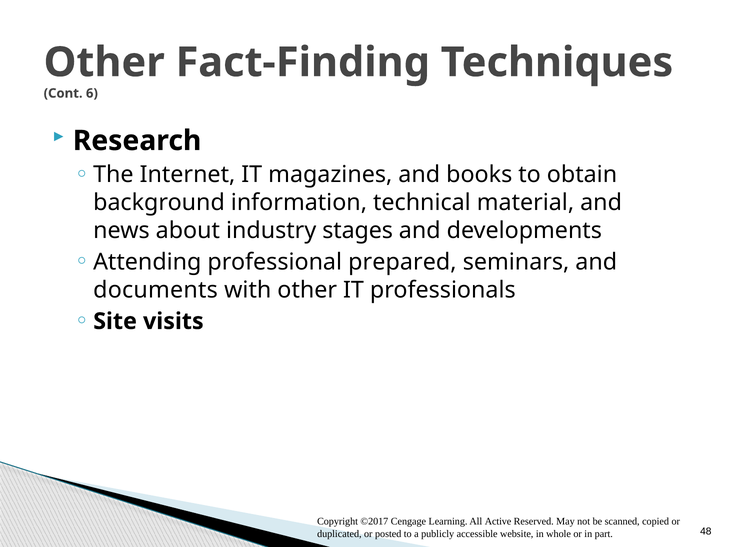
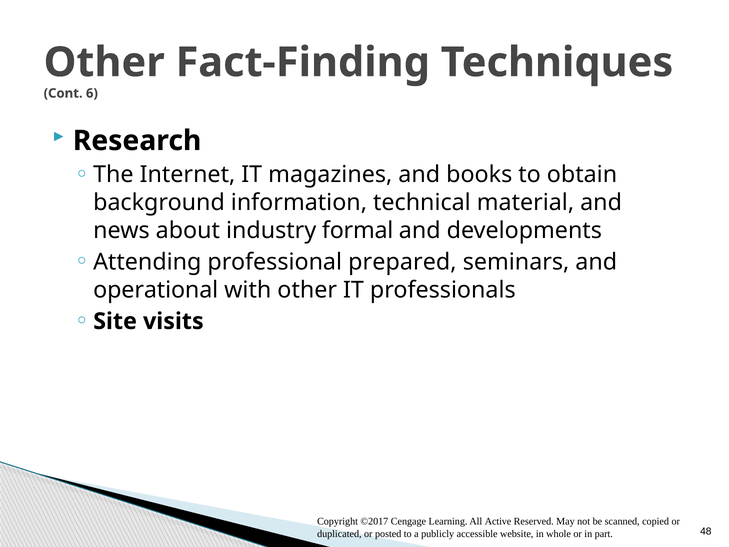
stages: stages -> formal (358, 231)
documents: documents -> operational (156, 290)
